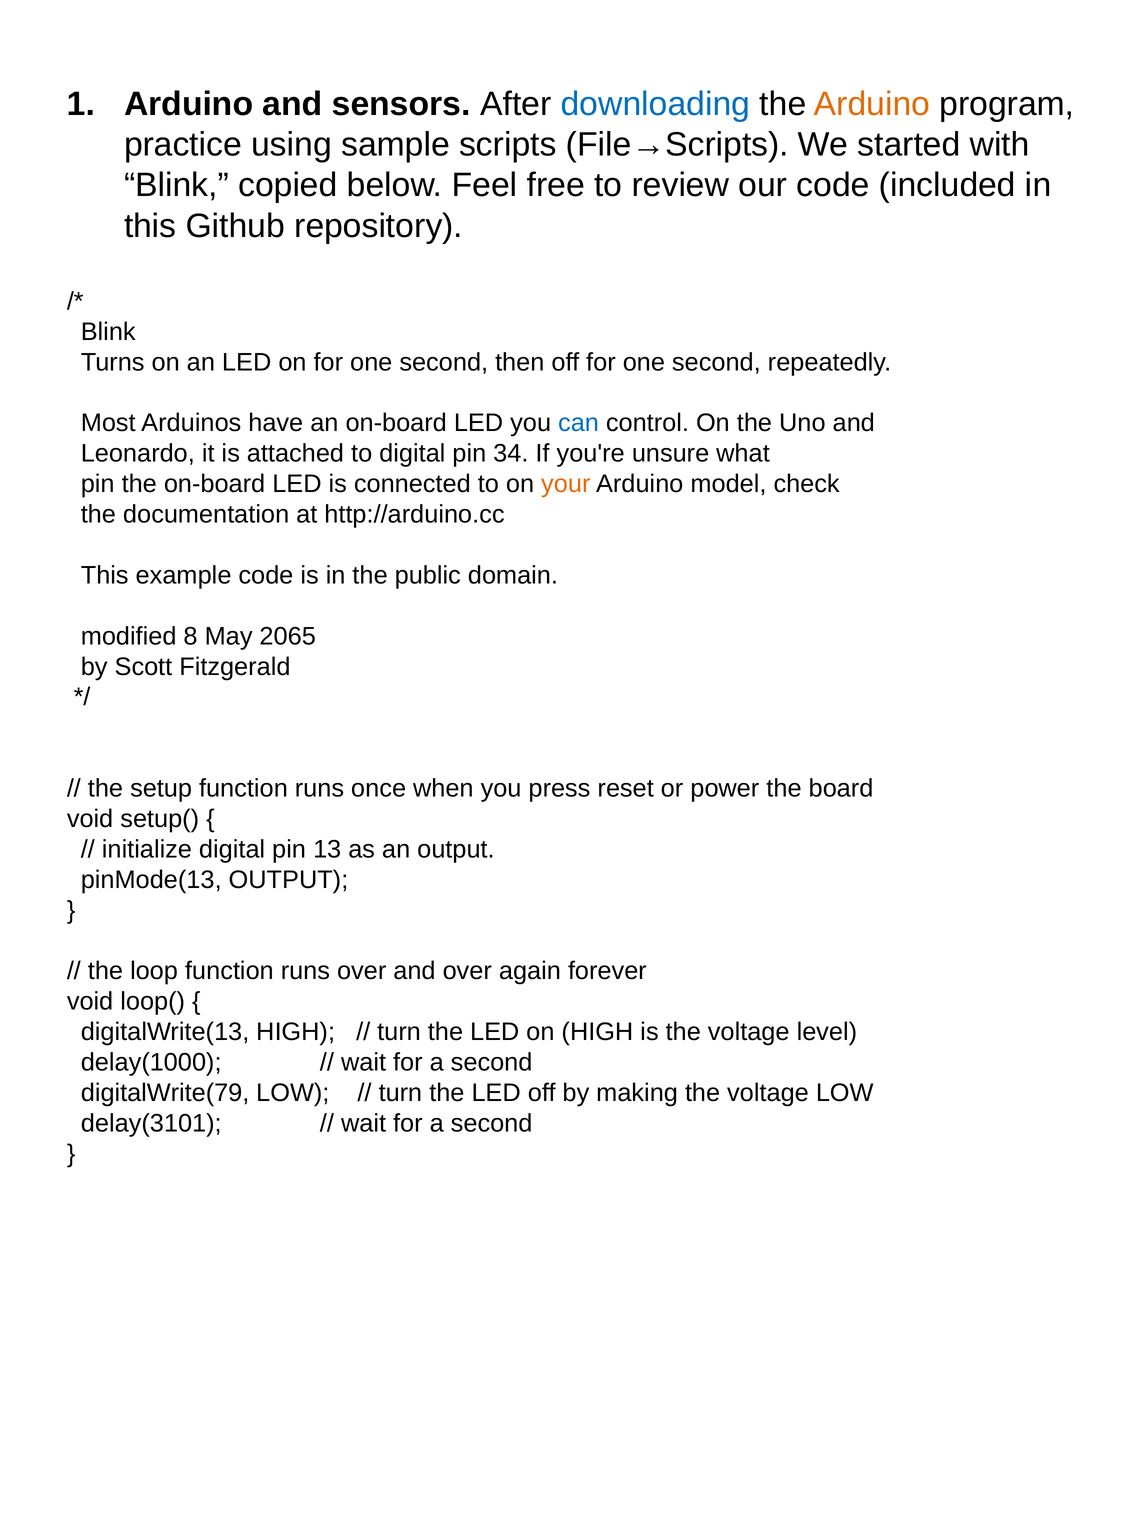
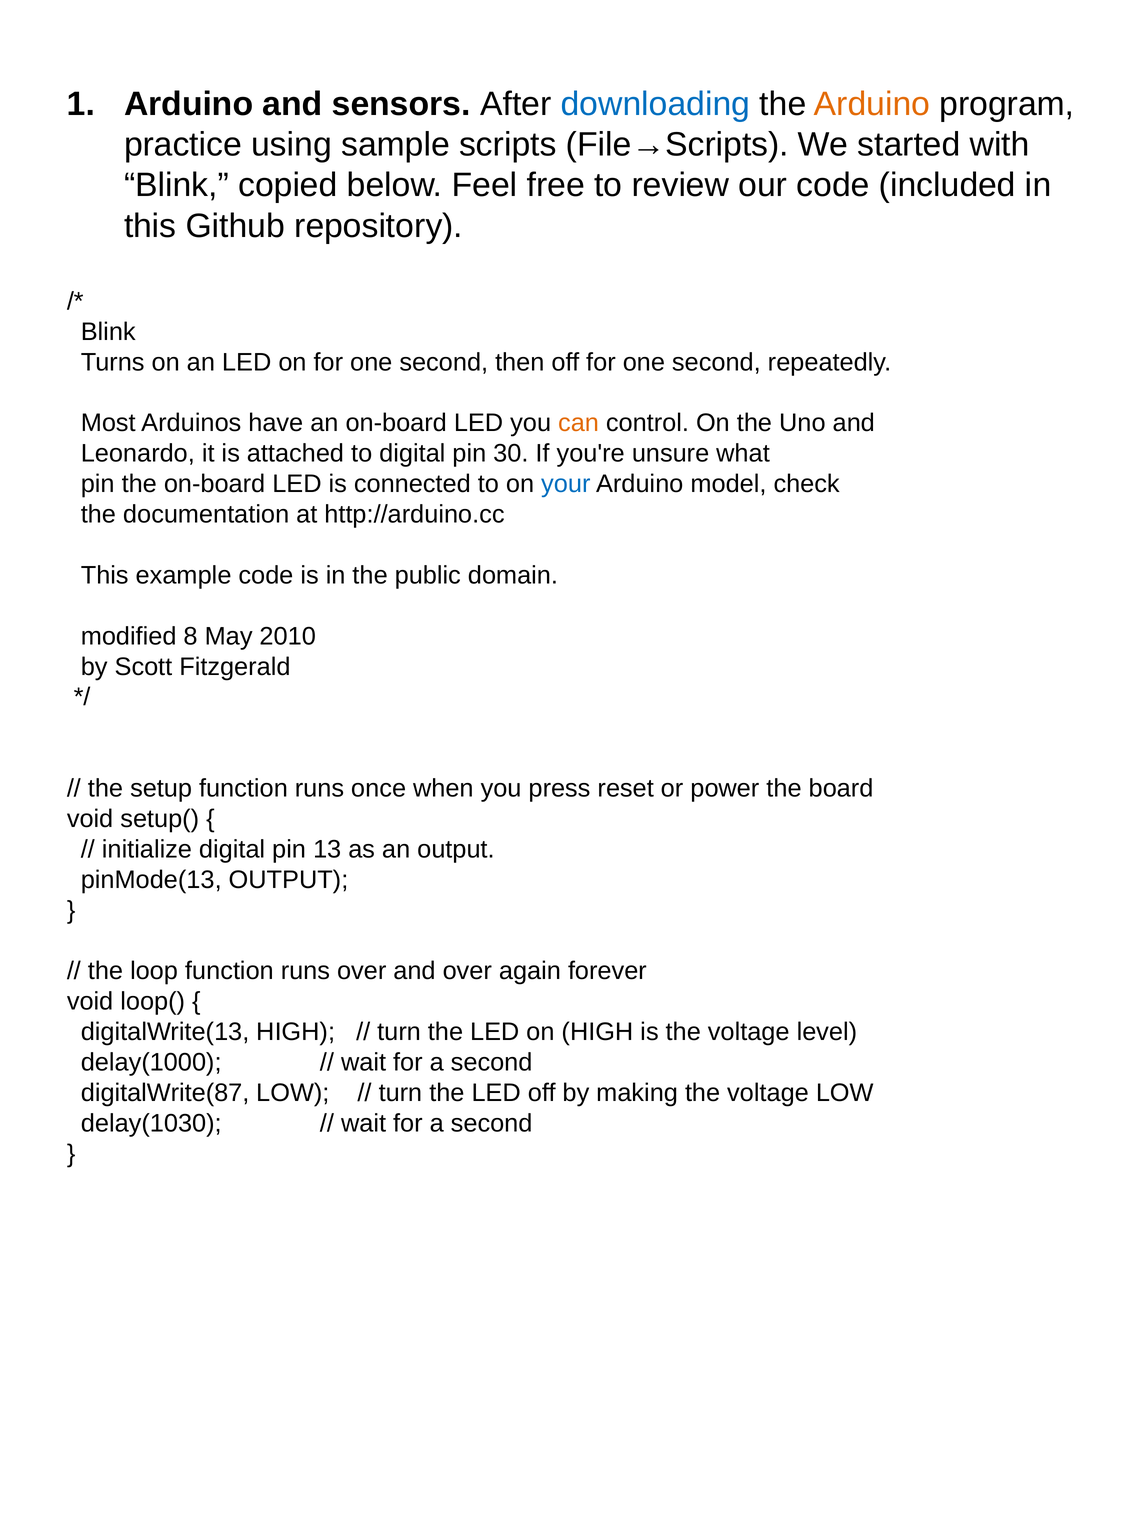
can colour: blue -> orange (579, 423)
34: 34 -> 30 (511, 454)
your colour: orange -> blue (566, 484)
2065: 2065 -> 2010 (288, 636)
digitalWrite(79: digitalWrite(79 -> digitalWrite(87 (165, 1093)
delay(3101: delay(3101 -> delay(1030 (151, 1124)
